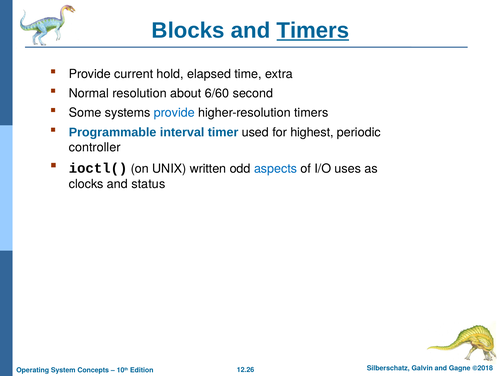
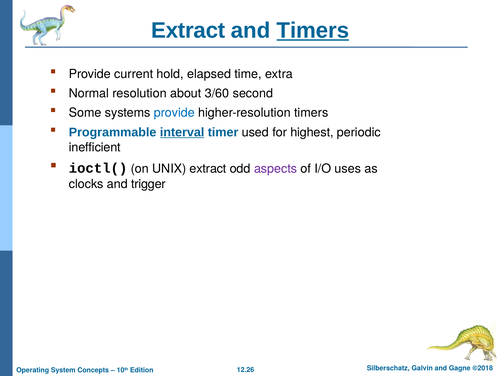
Blocks: Blocks -> Extract (188, 30)
6/60: 6/60 -> 3/60 (217, 93)
interval underline: none -> present (182, 132)
controller: controller -> inefficient (95, 147)
UNIX written: written -> extract (208, 169)
aspects colour: blue -> purple (276, 169)
status: status -> trigger (148, 184)
